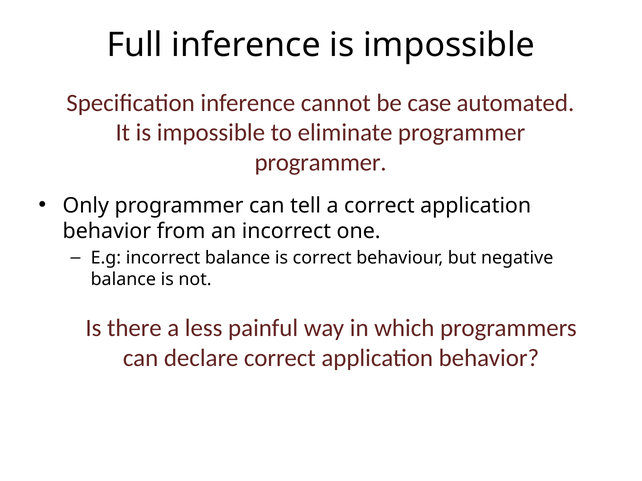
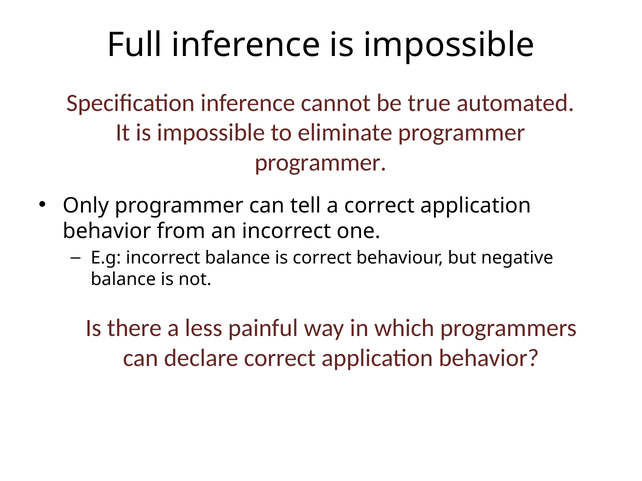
case: case -> true (429, 103)
